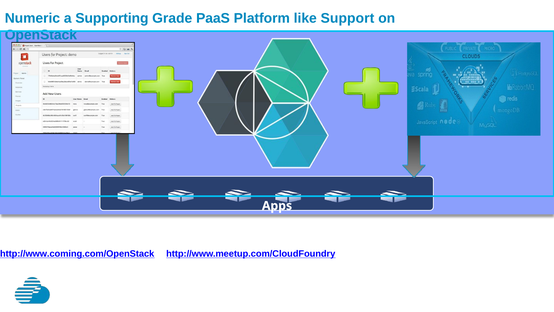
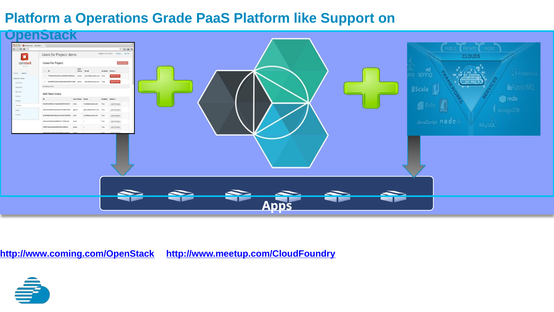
Numeric: Numeric -> Platform (32, 18)
Supporting: Supporting -> Operations (112, 18)
